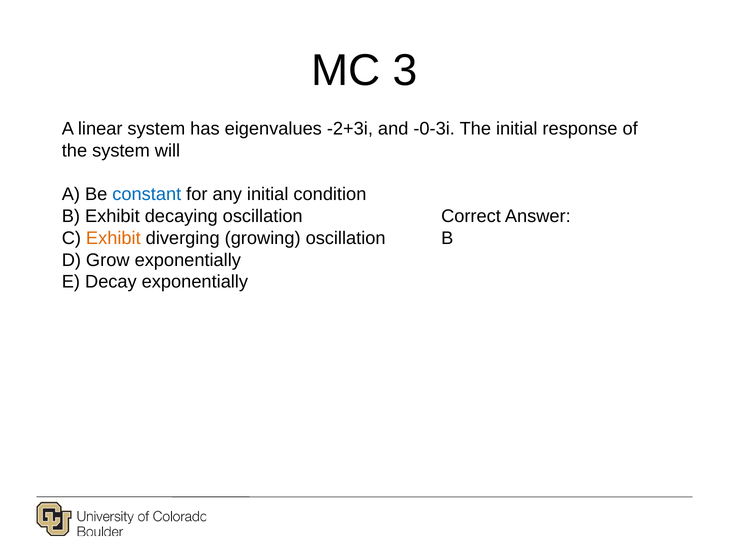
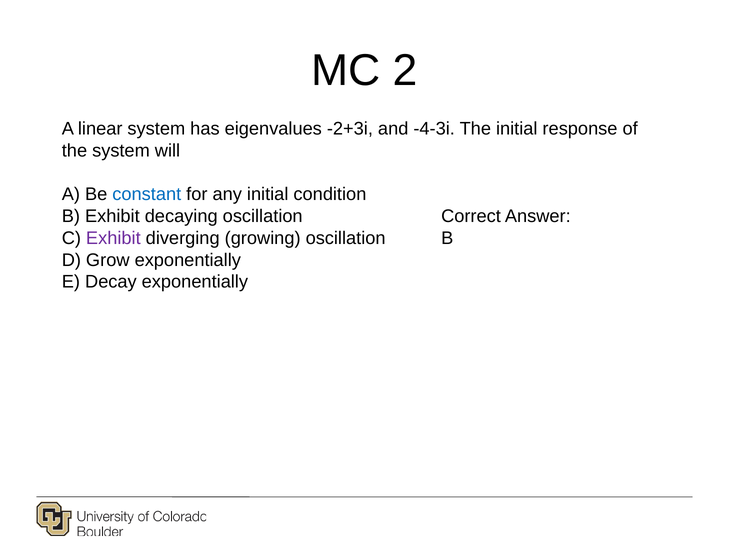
3: 3 -> 2 (405, 70)
-0-3i: -0-3i -> -4-3i (434, 129)
Exhibit colour: orange -> purple (113, 238)
